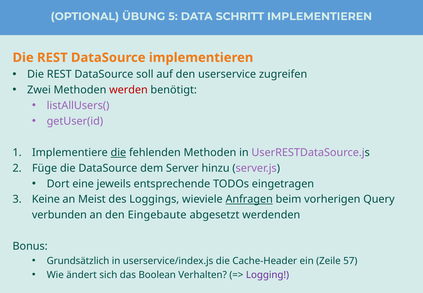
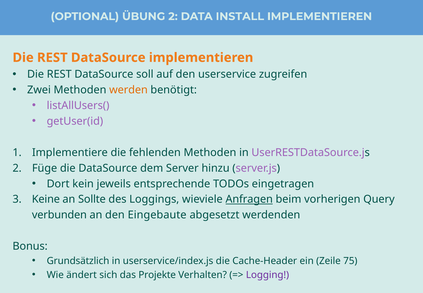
ÜBUNG 5: 5 -> 2 (173, 16)
SCHRITT: SCHRITT -> INSTALL (240, 16)
werden colour: red -> orange (128, 90)
die underline: present -> none (118, 152)
eine: eine -> kein (83, 184)
Meist: Meist -> Sollte (92, 199)
57: 57 -> 75 (350, 261)
Boolean: Boolean -> Projekte (157, 275)
